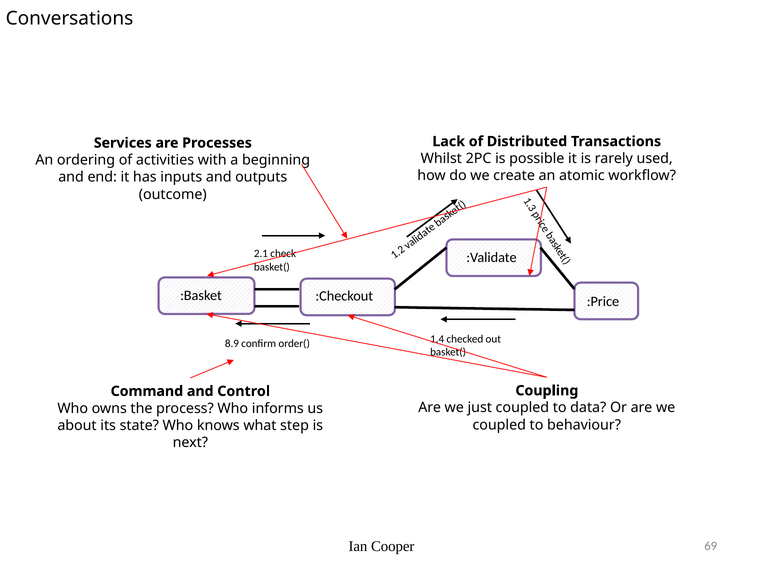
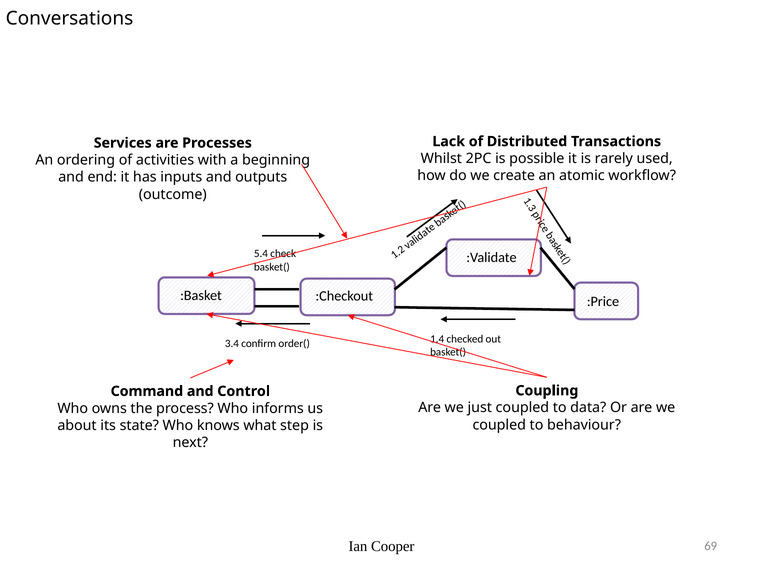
2.1: 2.1 -> 5.4 (261, 254)
8.9: 8.9 -> 3.4 (232, 343)
